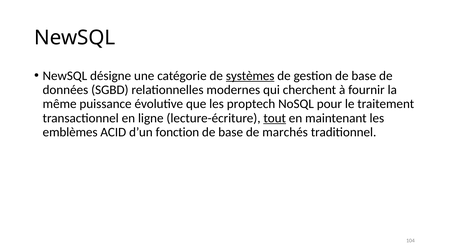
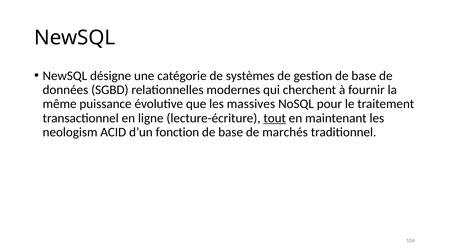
systèmes underline: present -> none (250, 76)
proptech: proptech -> massives (251, 104)
emblèmes: emblèmes -> neologism (70, 132)
